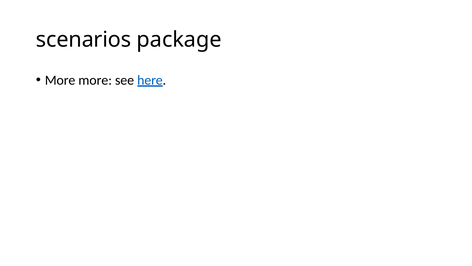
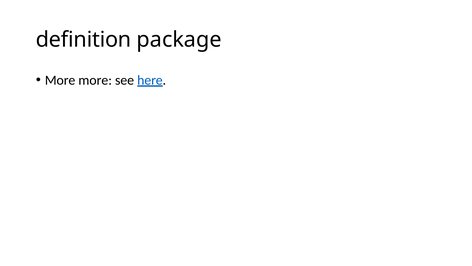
scenarios: scenarios -> definition (84, 40)
